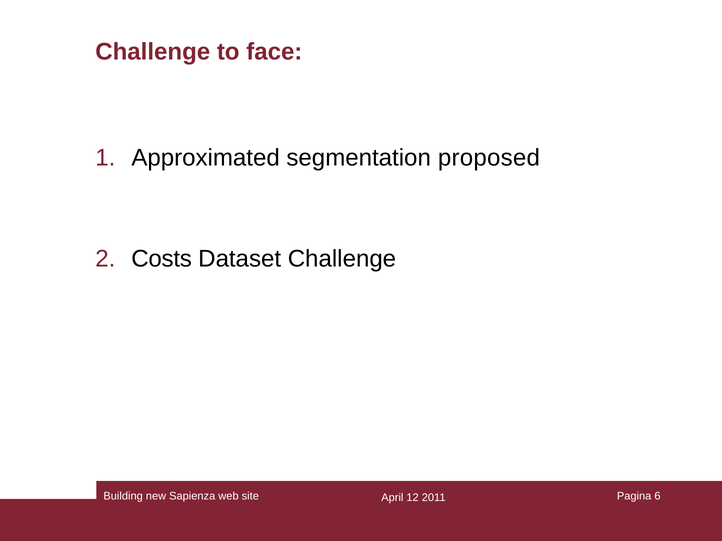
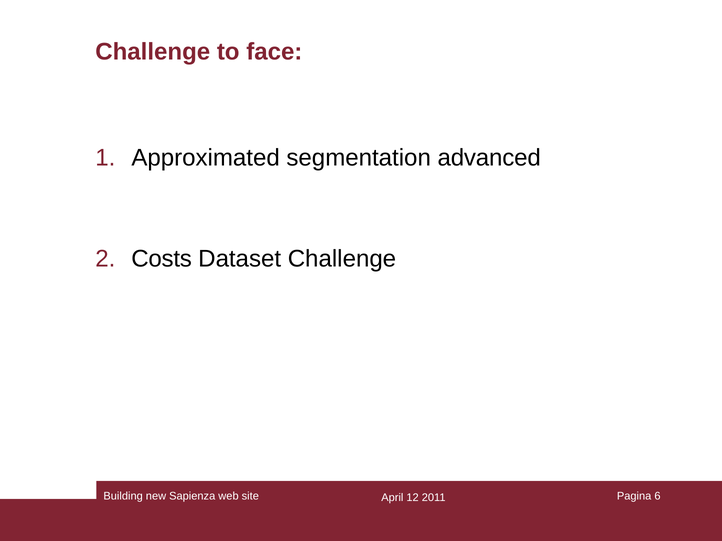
proposed: proposed -> advanced (489, 158)
